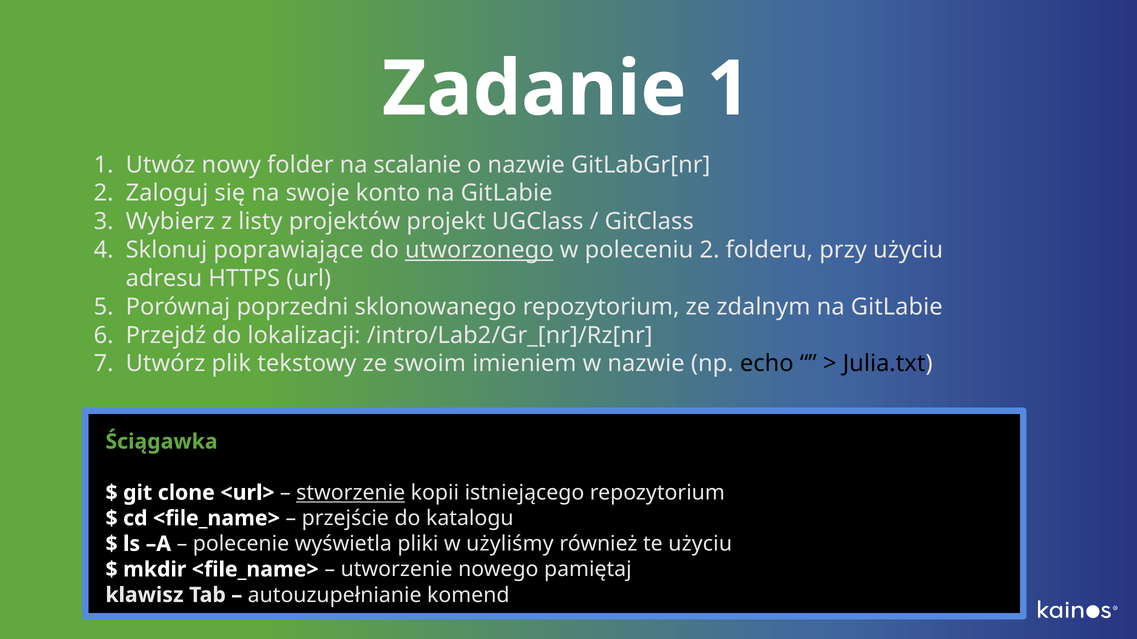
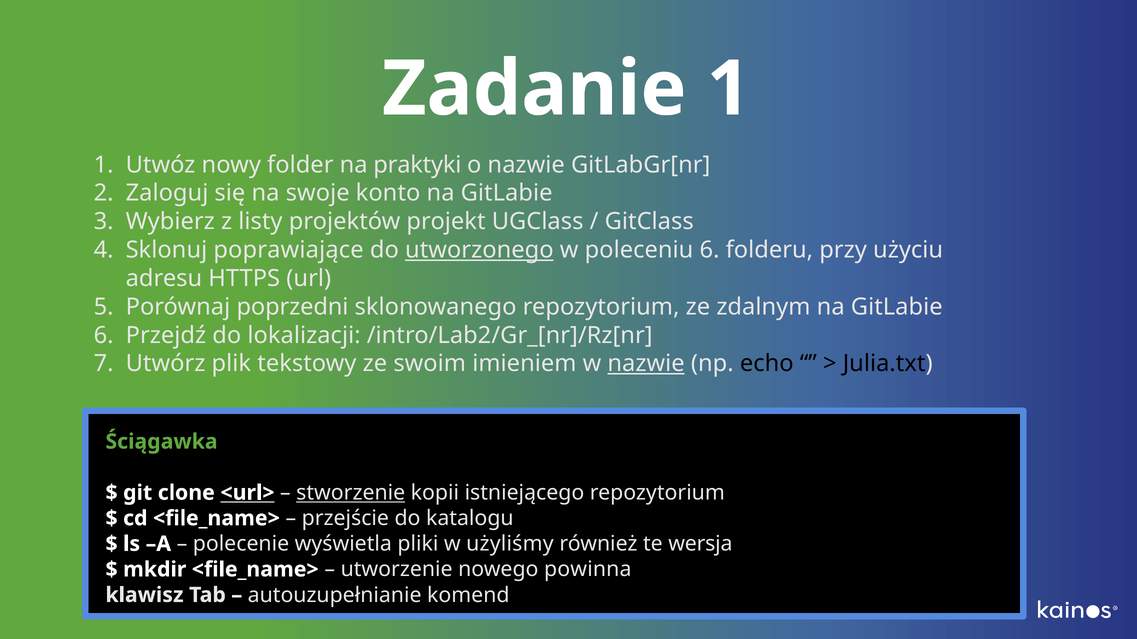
scalanie: scalanie -> praktyki (417, 165)
poleceniu 2: 2 -> 6 (710, 250)
nazwie underline: none -> present (646, 364)
<url> underline: none -> present (247, 493)
te użyciu: użyciu -> wersja (700, 544)
pamiętaj: pamiętaj -> powinna (588, 570)
